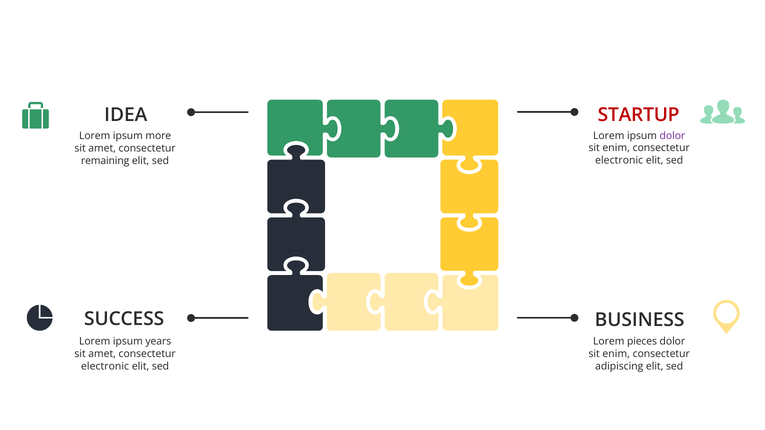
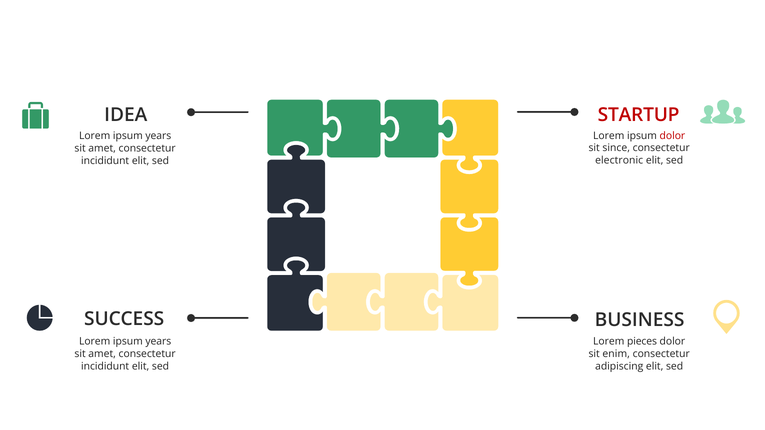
dolor colour: purple -> red (672, 136)
more: more -> years (158, 136)
enim: enim -> since (616, 148)
remaining: remaining -> incididunt (105, 161)
electronic: electronic -> incididunt (105, 367)
